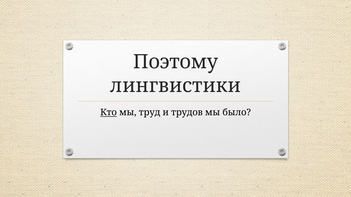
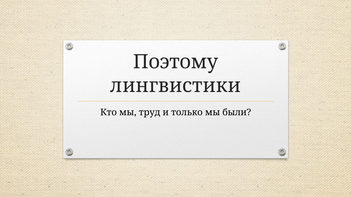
Кто underline: present -> none (109, 113)
трудов: трудов -> только (187, 113)
было: было -> были (237, 113)
